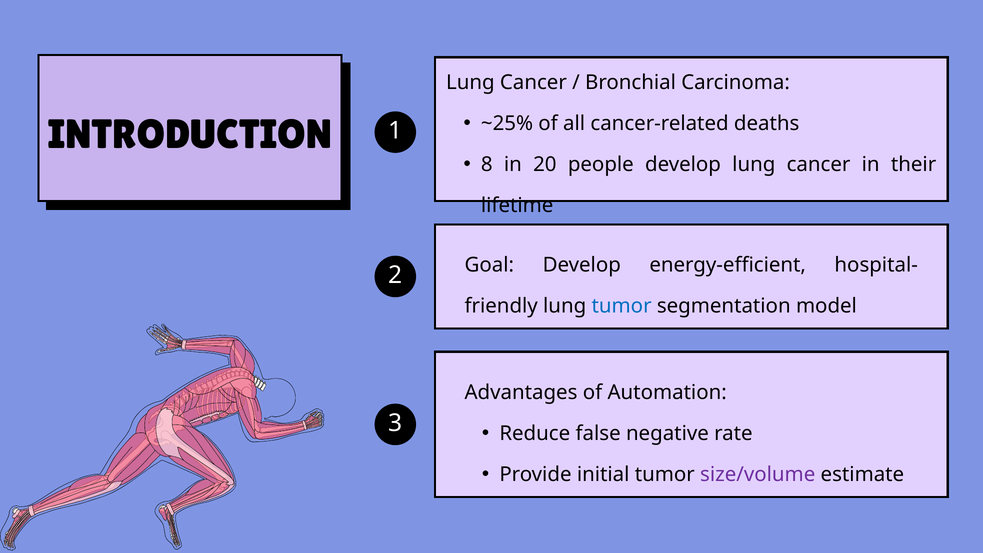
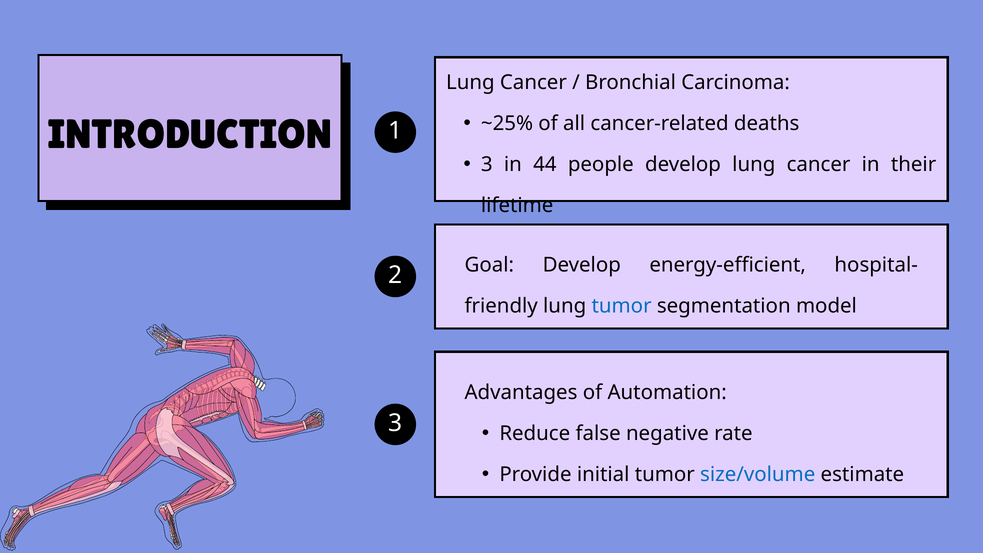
8: 8 -> 3 (487, 164)
20: 20 -> 44 (545, 164)
size/volume colour: purple -> blue (758, 475)
